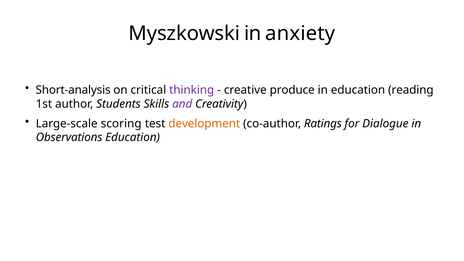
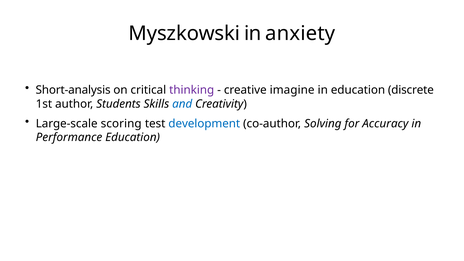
produce: produce -> imagine (292, 90)
reading: reading -> discrete (411, 90)
and colour: purple -> blue (182, 104)
development colour: orange -> blue (204, 124)
Ratings: Ratings -> Solving (323, 124)
Dialogue: Dialogue -> Accuracy (385, 124)
Observations: Observations -> Performance (69, 137)
